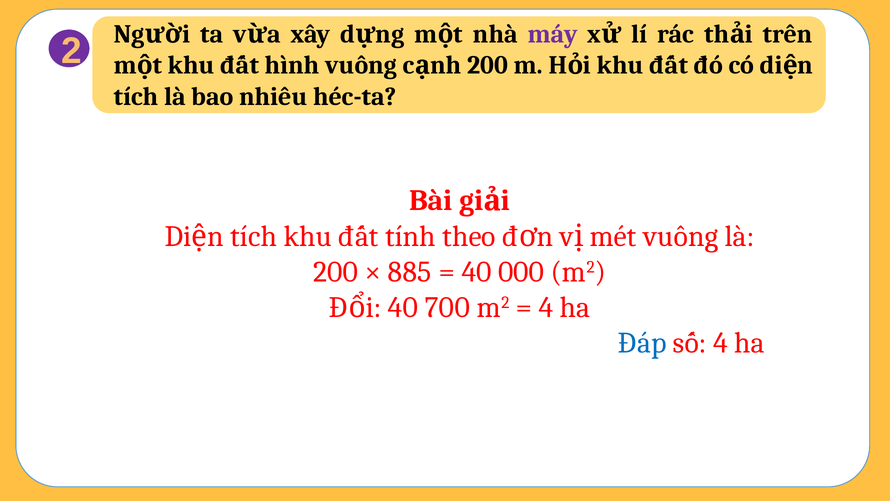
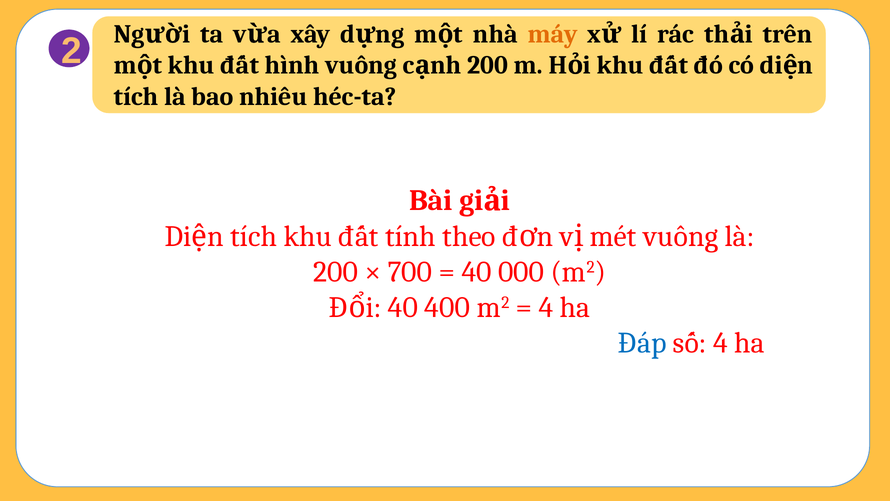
máy colour: purple -> orange (553, 34)
885: 885 -> 700 (410, 272)
700: 700 -> 400 (447, 307)
